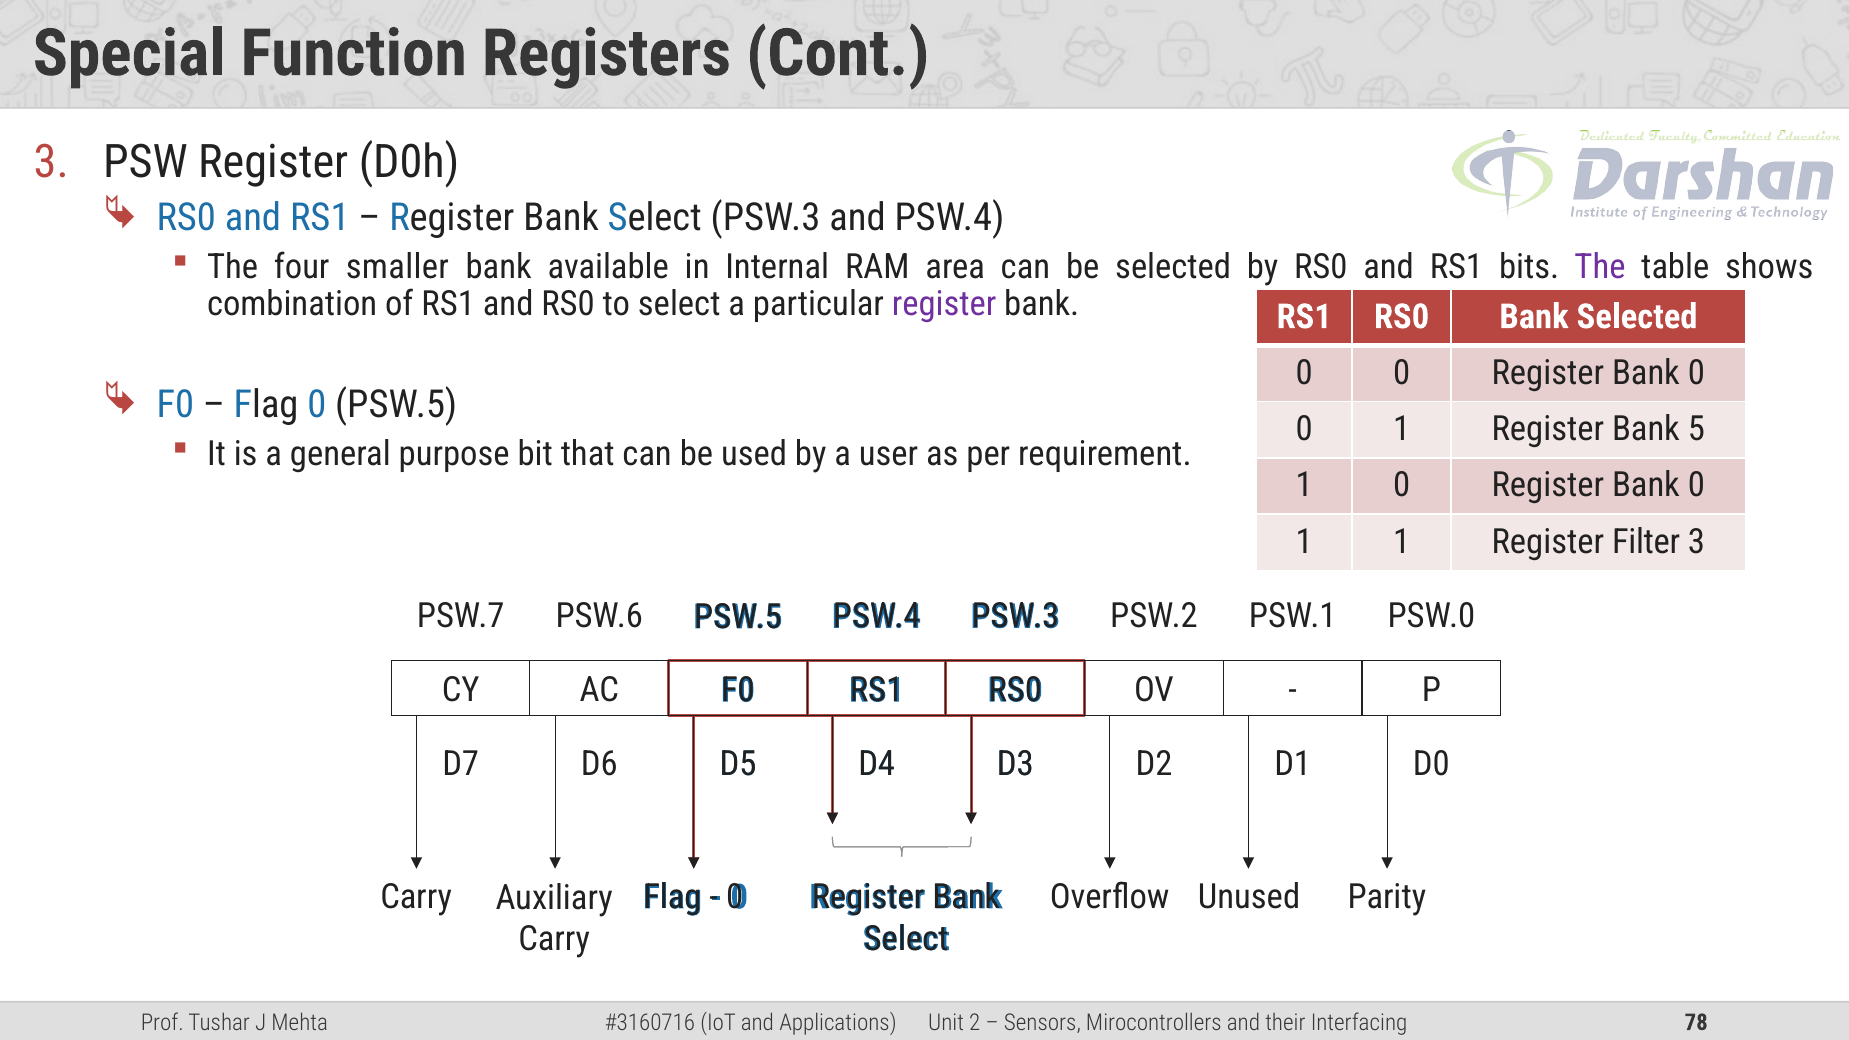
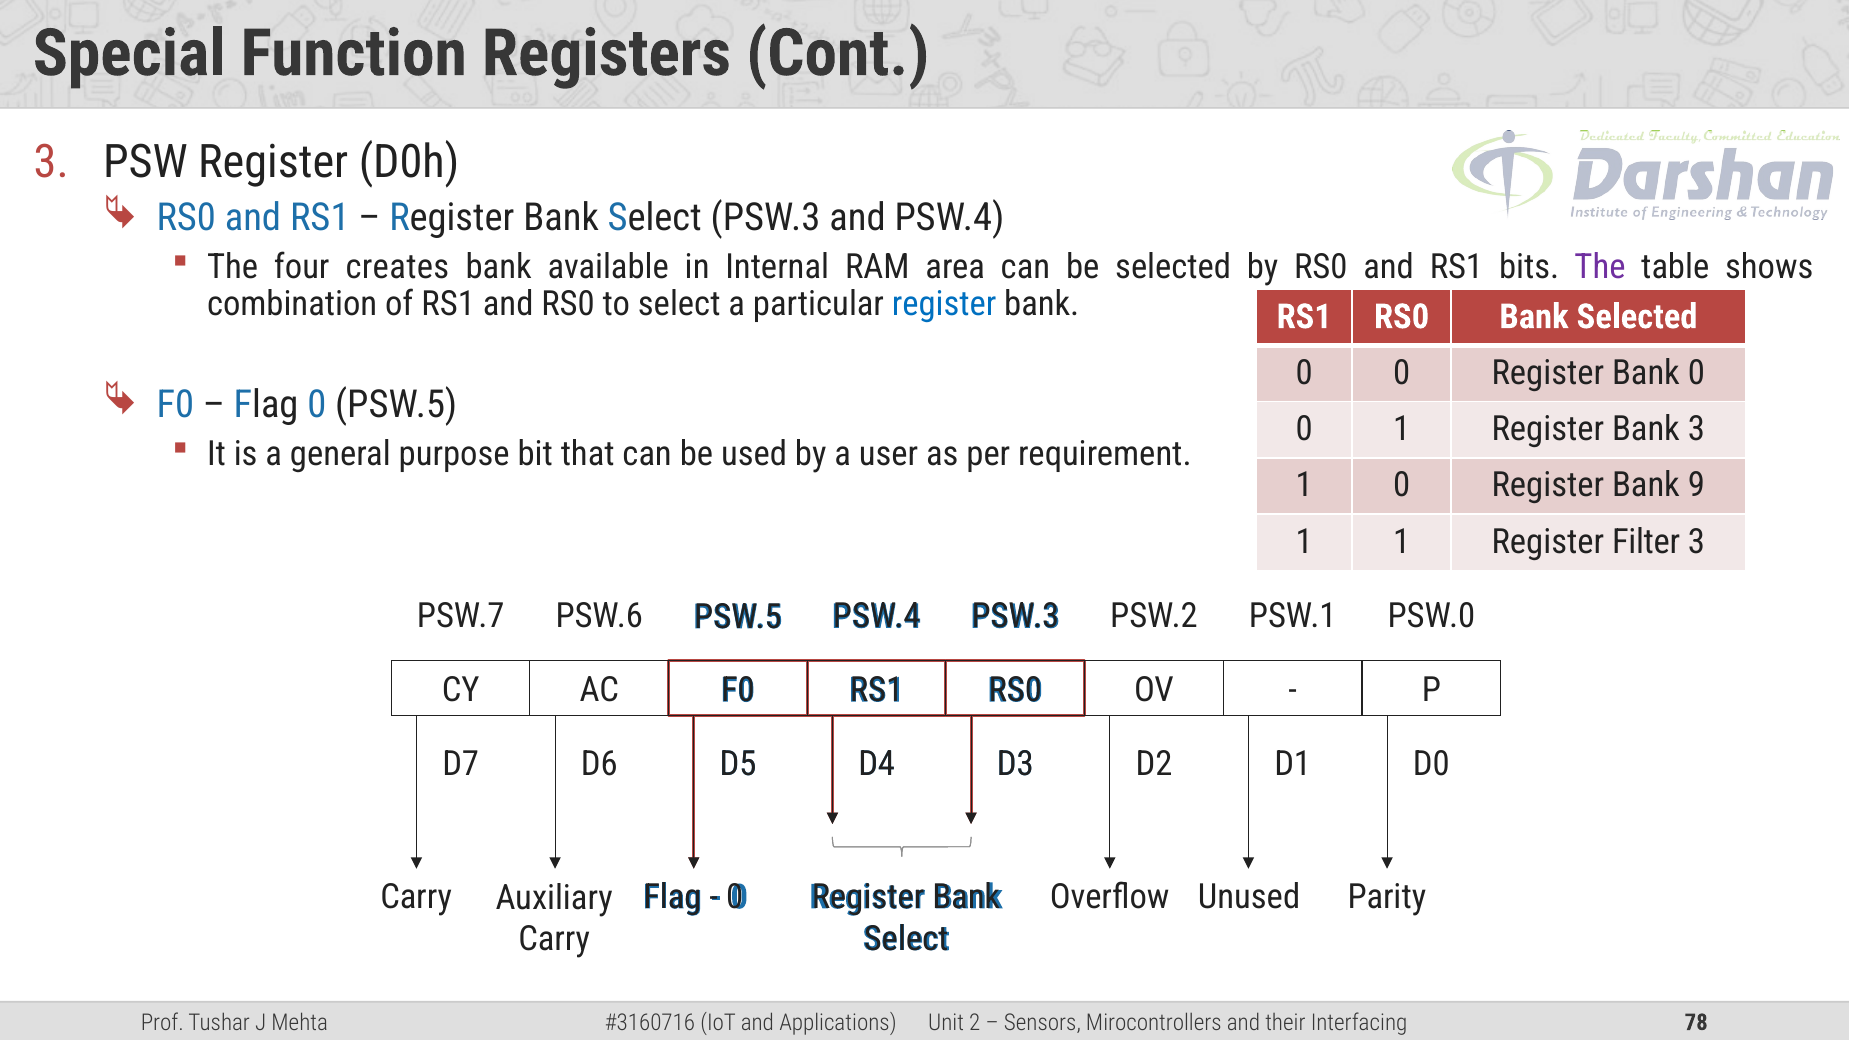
smaller: smaller -> creates (397, 267)
register colour: purple -> blue (944, 305)
Bank 5: 5 -> 3 (1696, 429)
0: 0 -> 9 (1696, 485)
